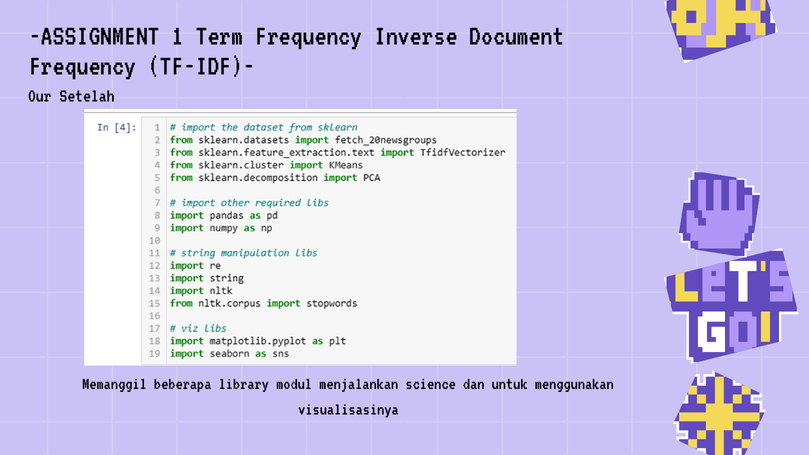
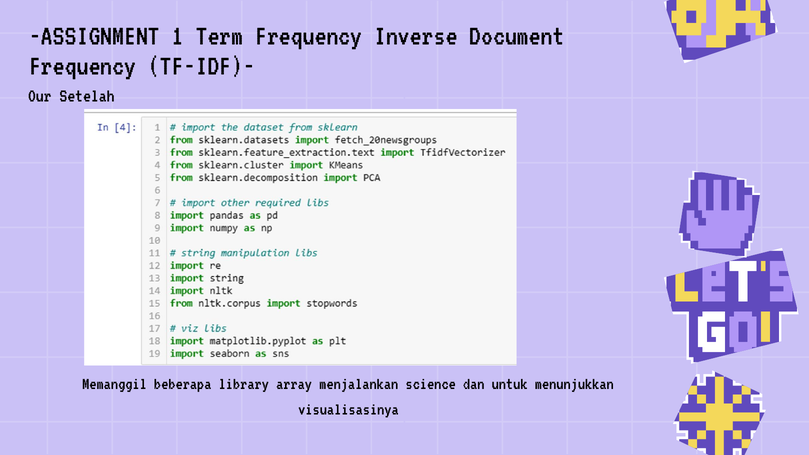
modul: modul -> array (294, 384)
menggunakan: menggunakan -> menunjukkan (574, 384)
